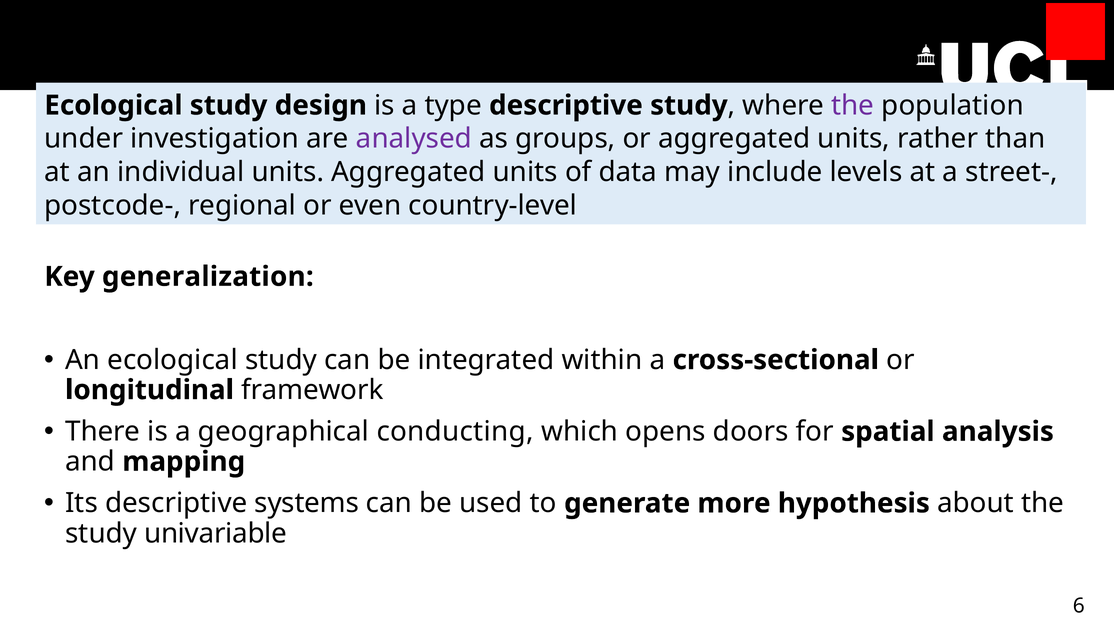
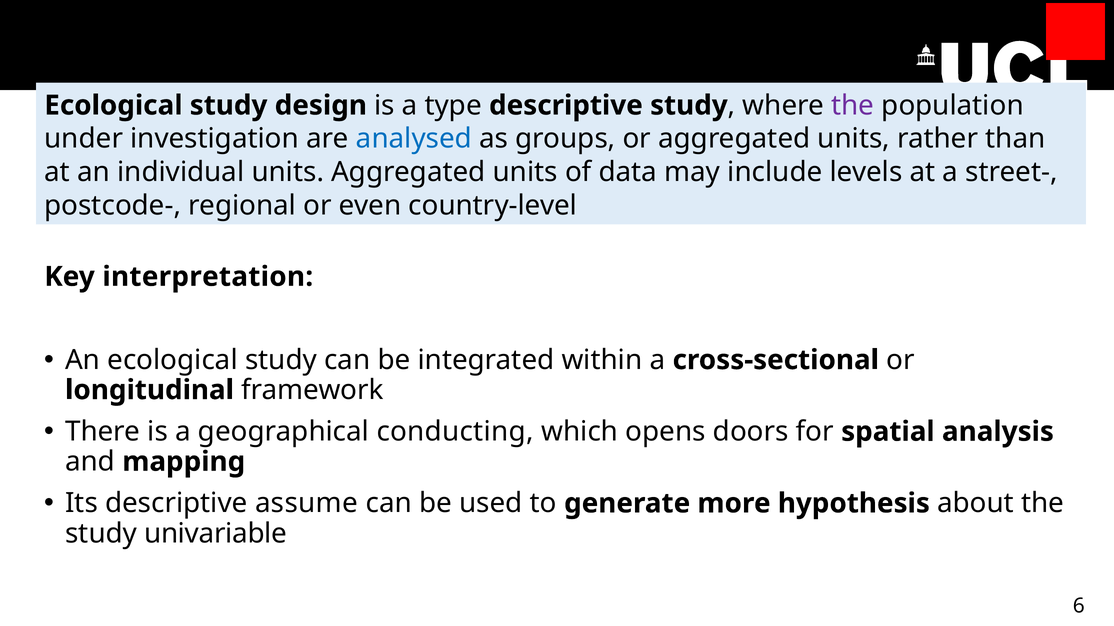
analysed colour: purple -> blue (414, 139)
generalization: generalization -> interpretation (208, 277)
systems: systems -> assume (306, 504)
